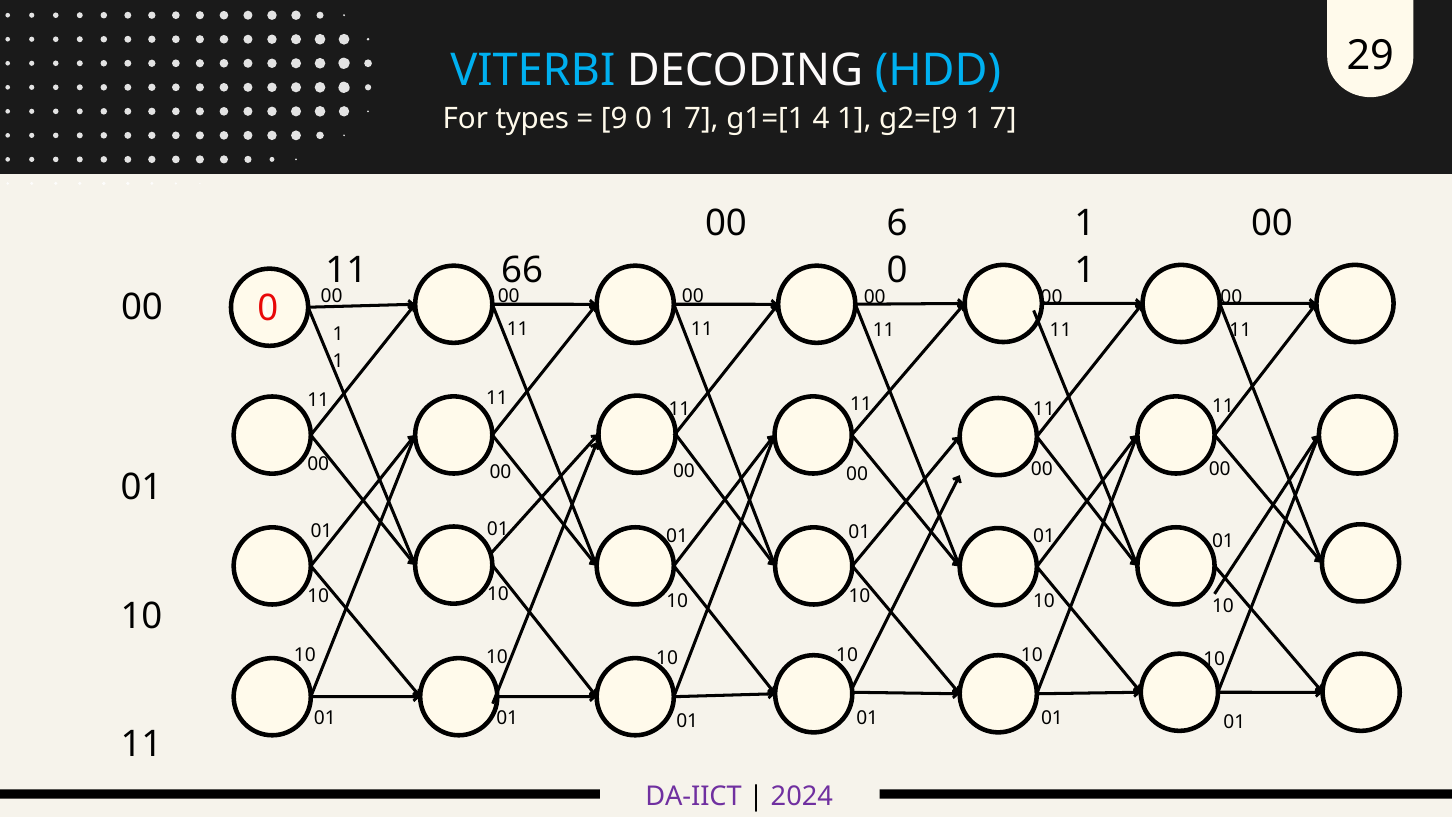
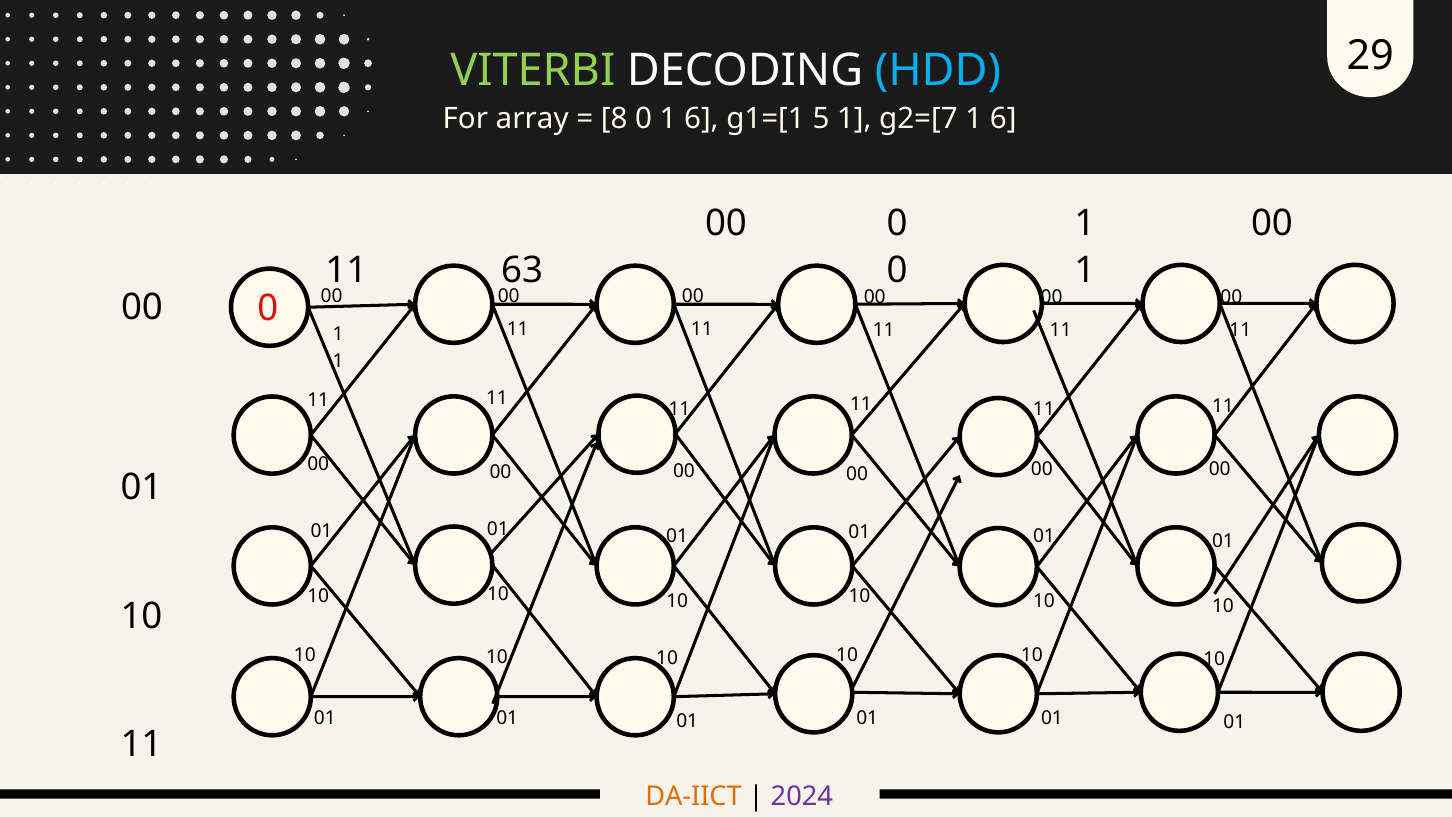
VITERBI colour: light blue -> light green (533, 71)
types: types -> array (532, 119)
9: 9 -> 8 (614, 119)
0 1 7: 7 -> 6 (701, 119)
4: 4 -> 5 (821, 119)
g2=[9: g2=[9 -> g2=[7 (918, 119)
7: 7 -> 6 (1003, 119)
00 6: 6 -> 0 (897, 223)
66: 66 -> 63 (522, 271)
DA-IICT colour: purple -> orange (694, 796)
